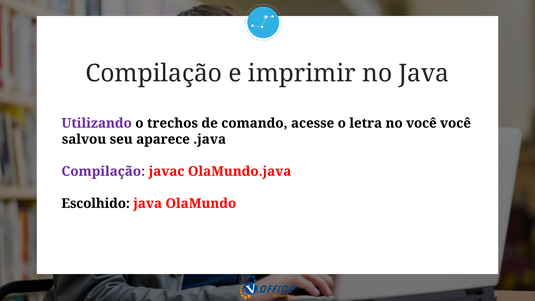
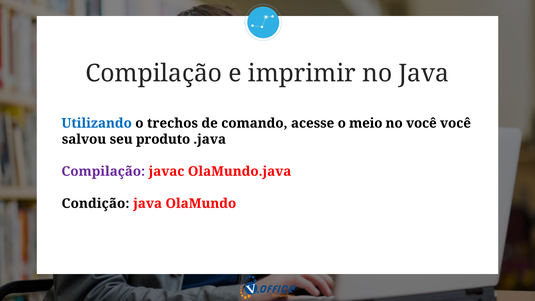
Utilizando colour: purple -> blue (97, 123)
letra: letra -> meio (366, 123)
aparece: aparece -> produto (163, 139)
Escolhido: Escolhido -> Condição (95, 203)
